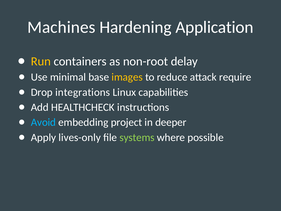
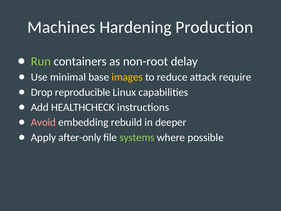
Application: Application -> Production (214, 27)
Run colour: yellow -> light green (41, 61)
integrations: integrations -> reproducible (83, 92)
Avoid colour: light blue -> pink (43, 122)
project: project -> rebuild (126, 122)
lives-only: lives-only -> after-only (80, 137)
